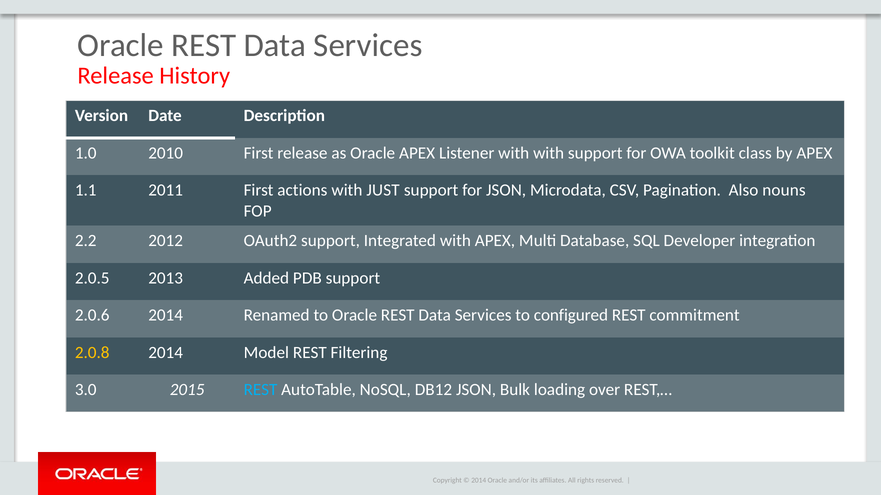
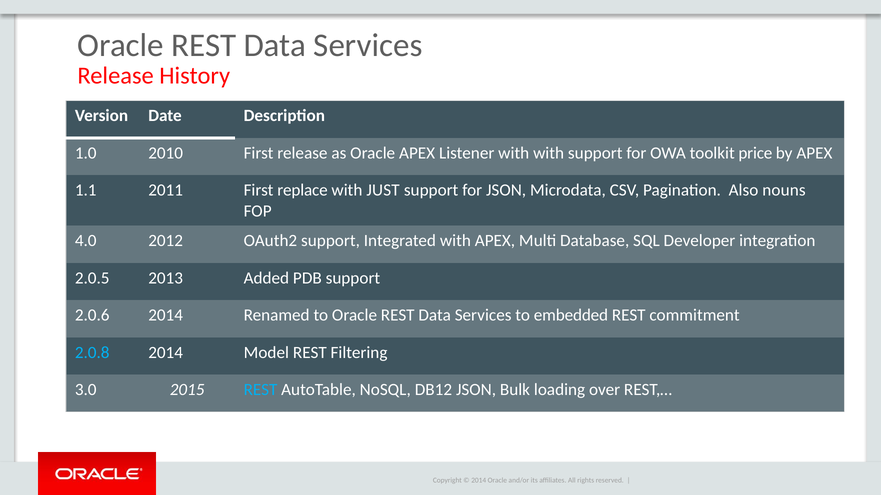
class: class -> price (755, 153)
actions: actions -> replace (302, 190)
2.2: 2.2 -> 4.0 (86, 241)
configured: configured -> embedded (571, 316)
2.0.8 colour: yellow -> light blue (92, 353)
